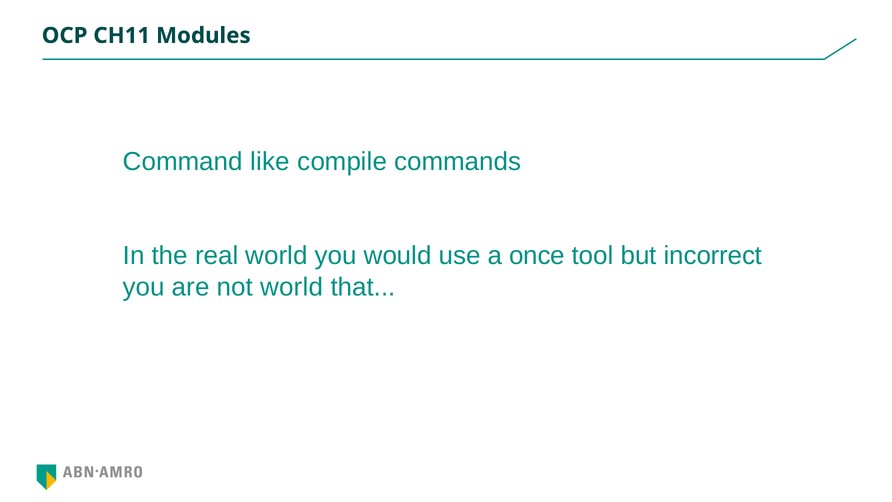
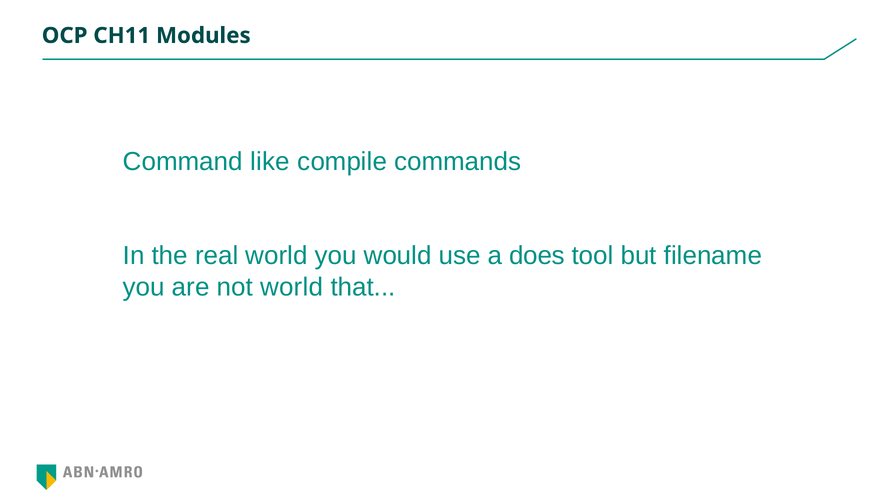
once: once -> does (537, 256)
incorrect: incorrect -> filename (713, 256)
